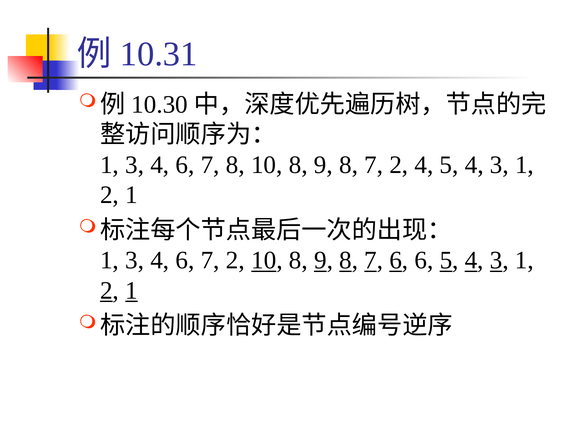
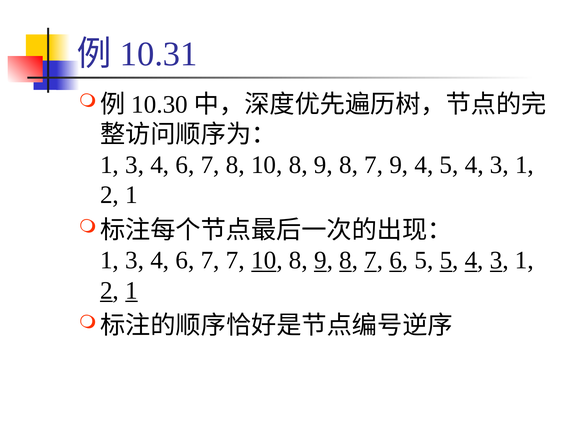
8 7 2: 2 -> 9 (399, 165)
6 7 2: 2 -> 7 (235, 261)
6 6: 6 -> 5 (424, 261)
